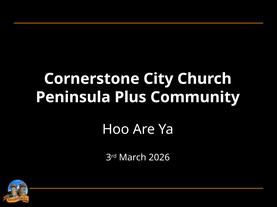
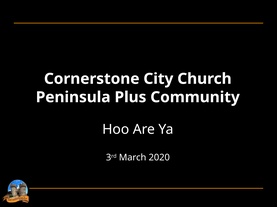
2026: 2026 -> 2020 (159, 158)
